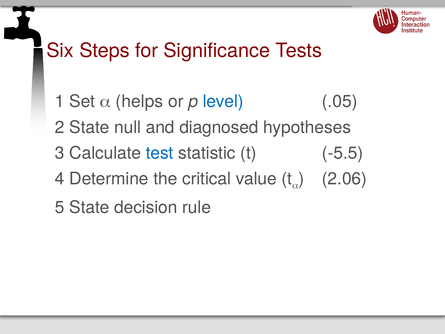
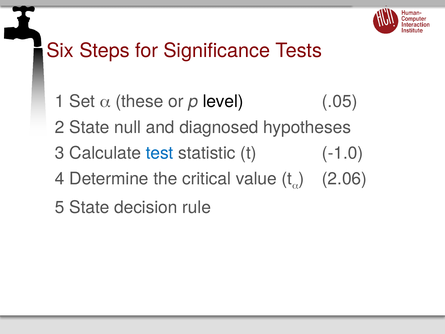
helps: helps -> these (139, 101)
level colour: blue -> black (223, 101)
-5.5: -5.5 -> -1.0 (343, 153)
